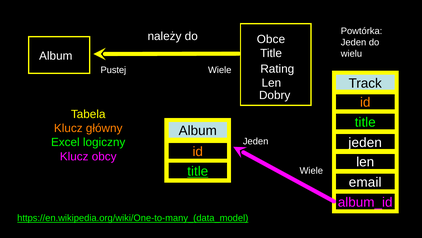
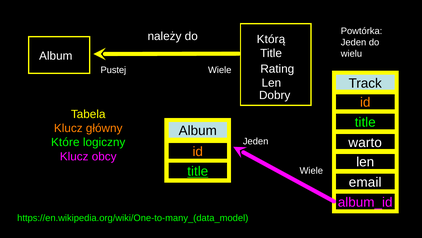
Obce: Obce -> Którą (271, 39)
jeden: jeden -> warto (365, 142)
Excel: Excel -> Które (65, 142)
https://en.wikipedia.org/wiki/One-to-many_(data_model underline: present -> none (133, 218)
